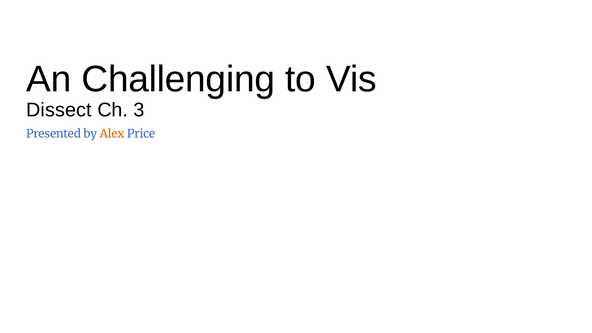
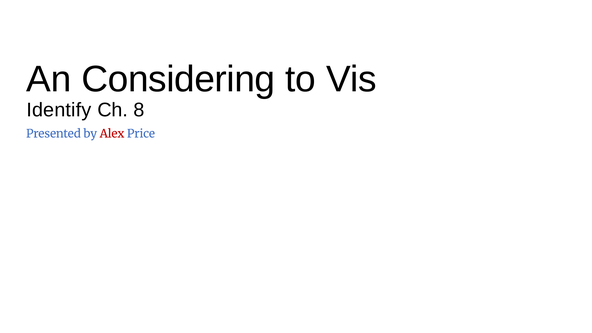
Challenging: Challenging -> Considering (178, 79)
Dissect: Dissect -> Identify (59, 110)
3: 3 -> 8 (139, 110)
Alex colour: orange -> red (112, 134)
